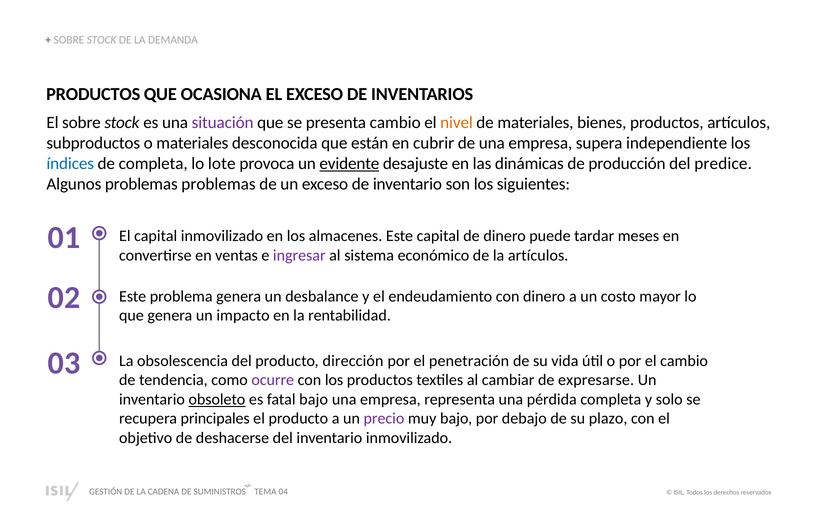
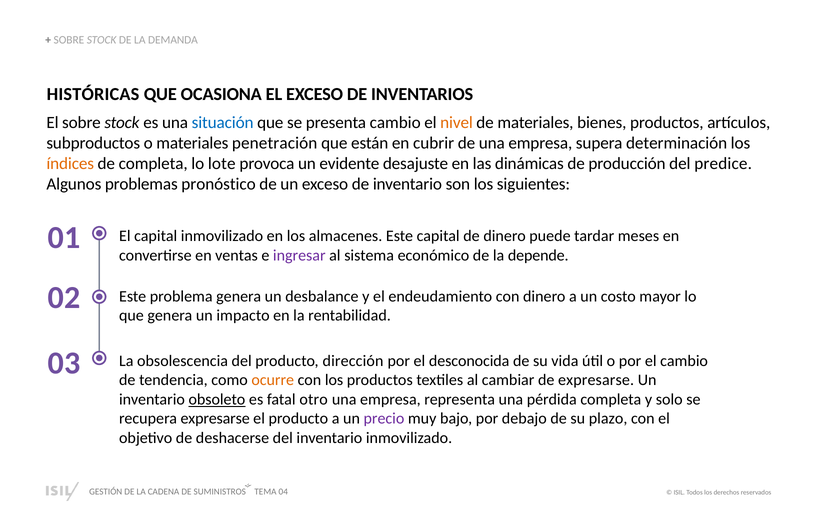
PRODUCTOS: PRODUCTOS -> HISTÓRICAS (93, 94)
situación colour: purple -> blue (223, 122)
desconocida: desconocida -> penetración (275, 143)
independiente: independiente -> determinación (677, 143)
índices colour: blue -> orange (70, 164)
evidente underline: present -> none (349, 164)
problemas problemas: problemas -> pronóstico (219, 184)
la artículos: artículos -> depende (538, 255)
penetración: penetración -> desconocida (469, 361)
ocurre colour: purple -> orange (273, 380)
fatal bajo: bajo -> otro (314, 399)
recupera principales: principales -> expresarse (215, 419)
